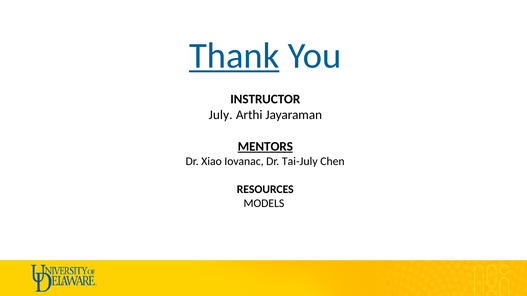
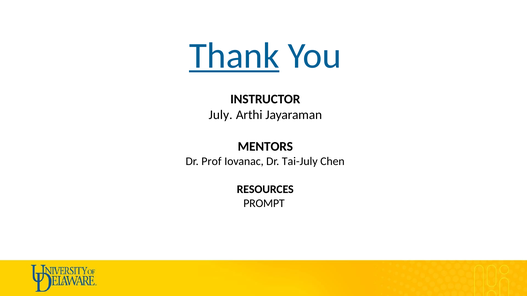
MENTORS underline: present -> none (265, 147)
Xiao: Xiao -> Prof (211, 162)
MODELS: MODELS -> PROMPT (264, 204)
